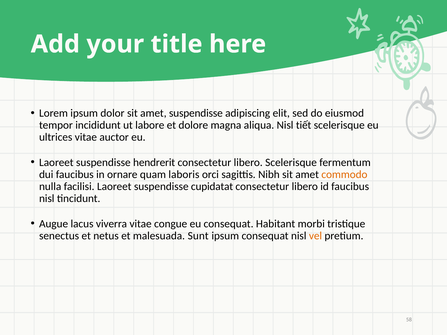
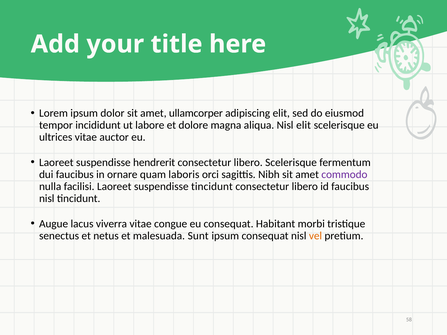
amet suspendisse: suspendisse -> ullamcorper (196, 113)
Nisl tiết: tiết -> elit (304, 125)
commodo colour: orange -> purple (344, 175)
suspendisse cupidatat: cupidatat -> tincidunt (212, 187)
